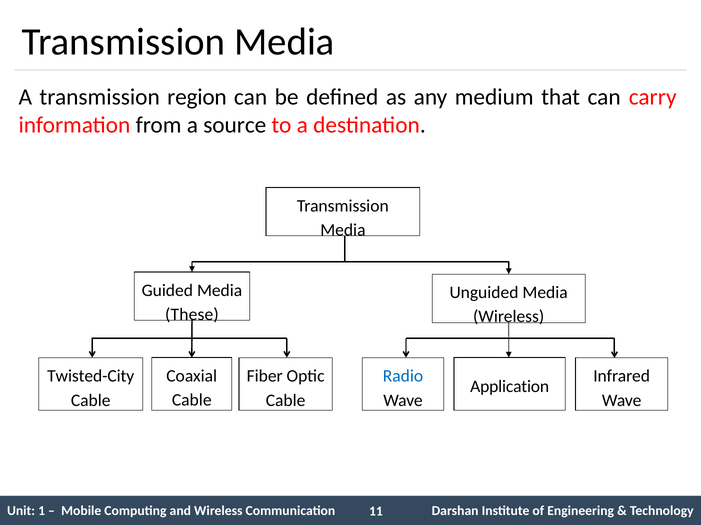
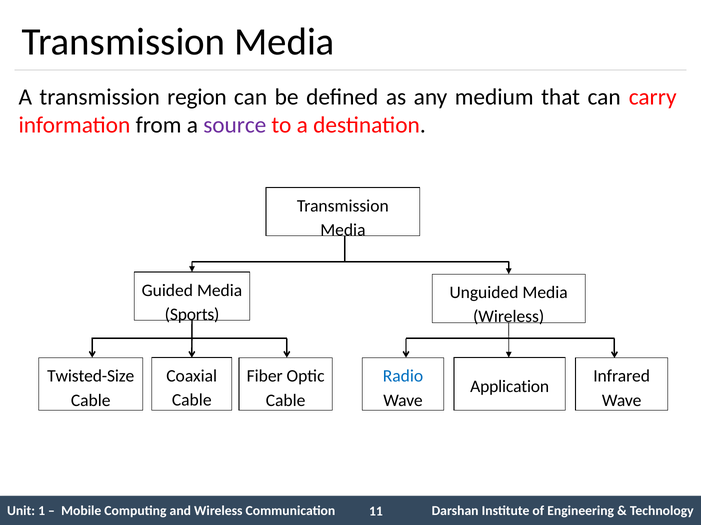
source colour: black -> purple (235, 125)
These: These -> Sports (192, 315)
Twisted-City: Twisted-City -> Twisted-Size (91, 377)
